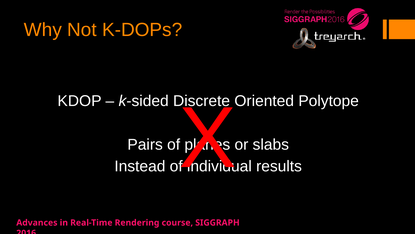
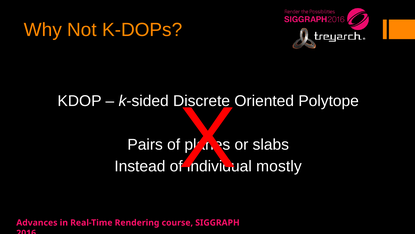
results: results -> mostly (279, 166)
